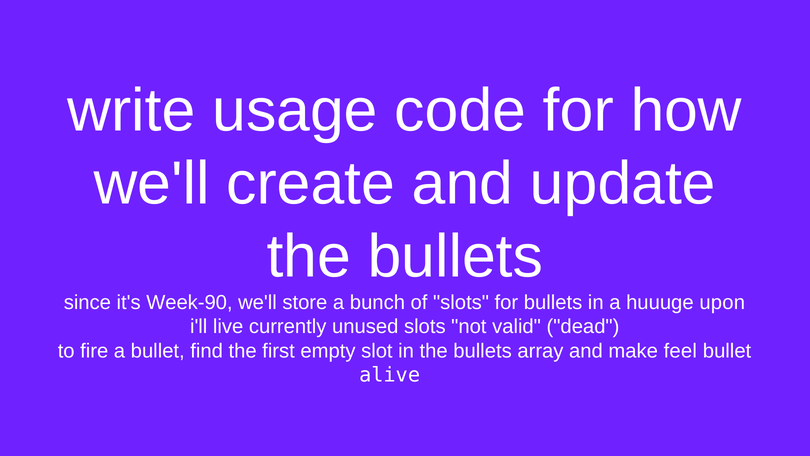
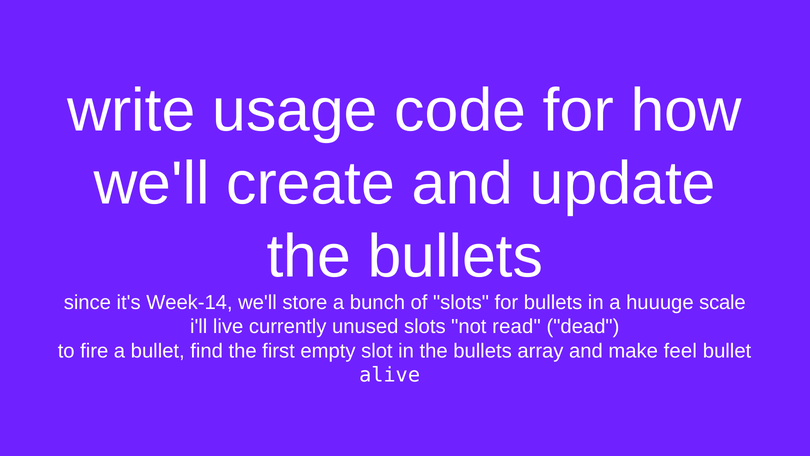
Week-90: Week-90 -> Week-14 (189, 302)
upon: upon -> scale (722, 302)
valid: valid -> read (516, 326)
